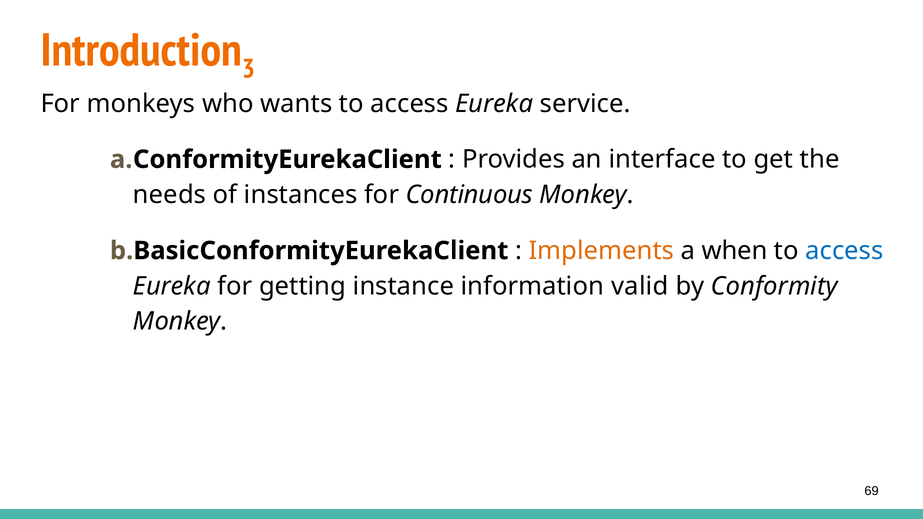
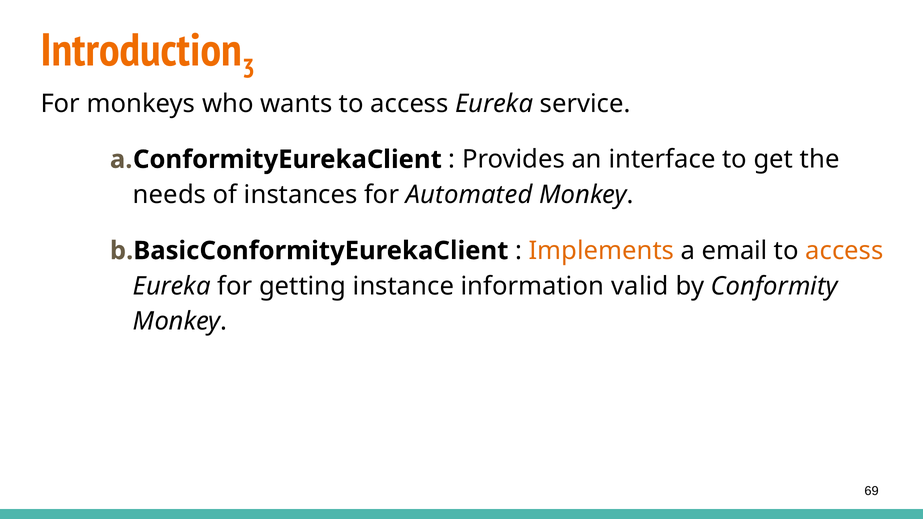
Continuous: Continuous -> Automated (469, 195)
when: when -> email (735, 251)
access colour: blue -> orange (844, 251)
